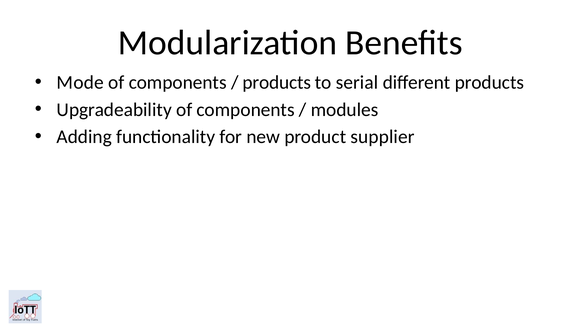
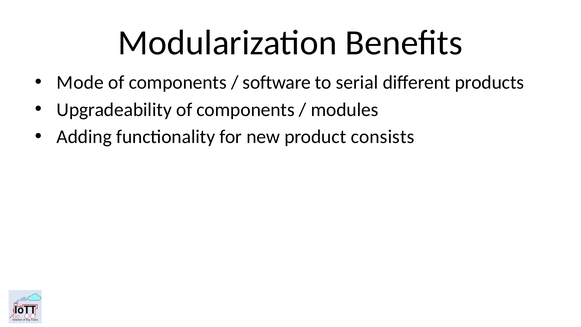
products: products -> software (277, 82)
supplier: supplier -> consists (383, 137)
